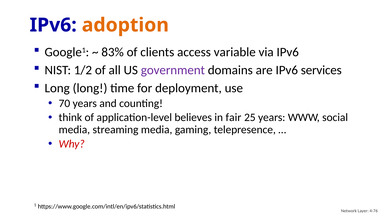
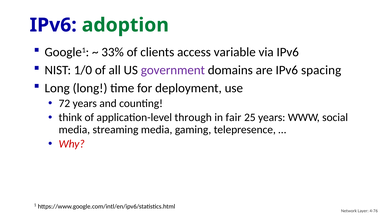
adoption colour: orange -> green (125, 25)
83%: 83% -> 33% (113, 52)
1/2: 1/2 -> 1/0 (83, 70)
services: services -> spacing (321, 70)
70: 70 -> 72 (64, 103)
believes: believes -> through (193, 118)
